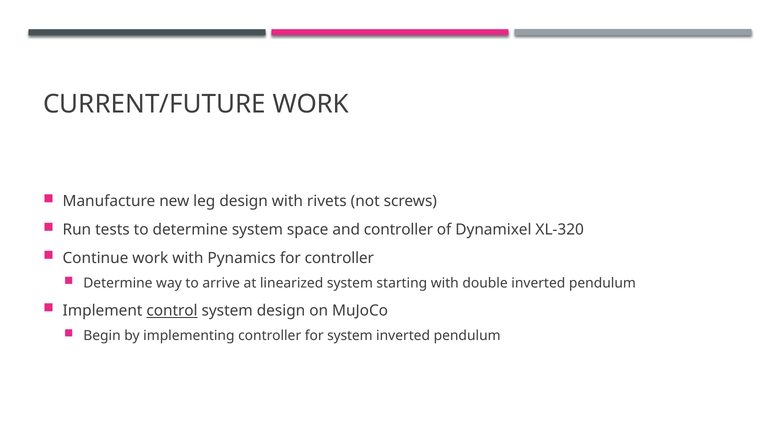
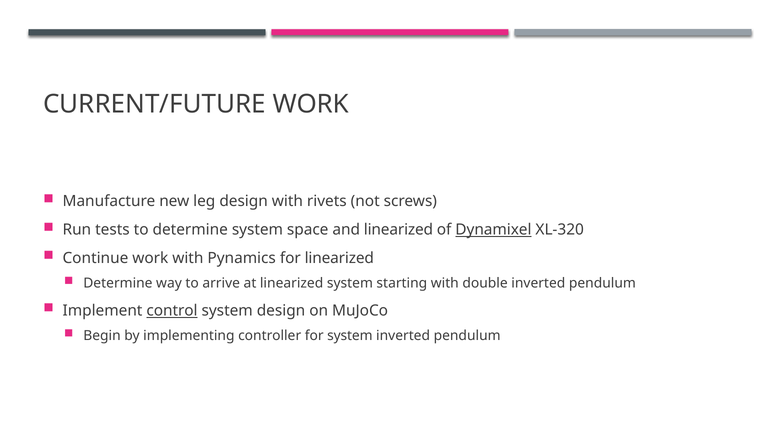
and controller: controller -> linearized (398, 230)
Dynamixel underline: none -> present (493, 230)
for controller: controller -> linearized (339, 258)
